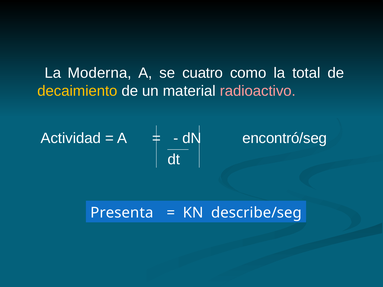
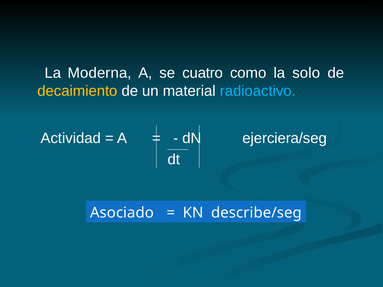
total: total -> solo (306, 73)
radioactivo colour: pink -> light blue (258, 91)
encontró/seg: encontró/seg -> ejerciera/seg (285, 138)
Presenta: Presenta -> Asociado (122, 213)
